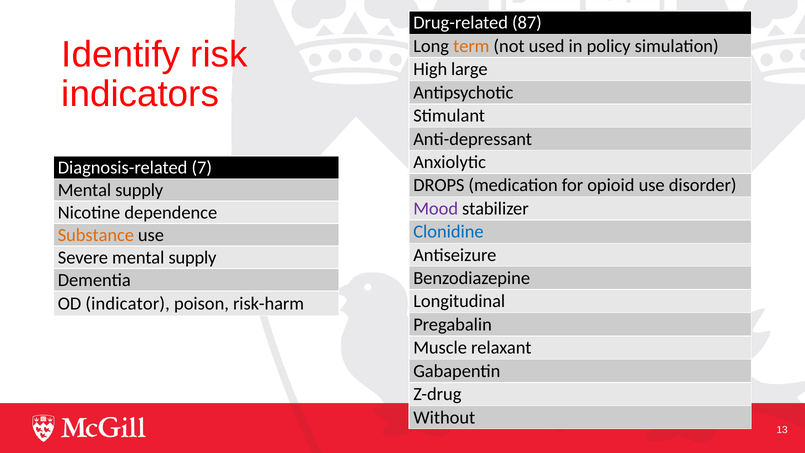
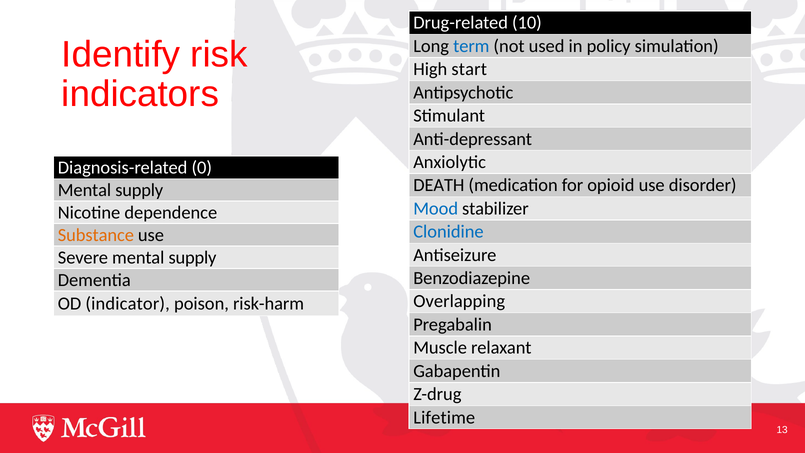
87: 87 -> 10 (527, 23)
term colour: orange -> blue (471, 46)
large: large -> start (469, 69)
7: 7 -> 0 (202, 168)
DROPS: DROPS -> DEATH (439, 185)
Mood colour: purple -> blue (436, 208)
Longitudinal: Longitudinal -> Overlapping (459, 301)
Without: Without -> Lifetime (444, 417)
